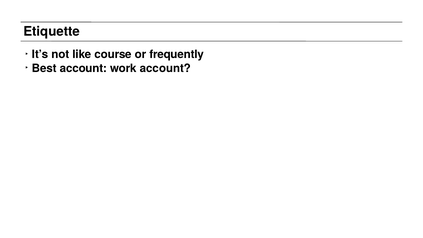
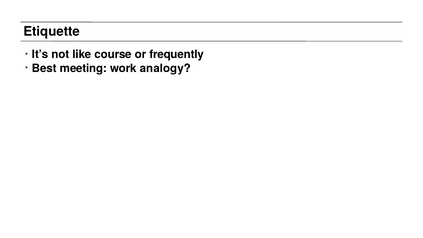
Best account: account -> meeting (83, 68)
work account: account -> analogy (165, 68)
